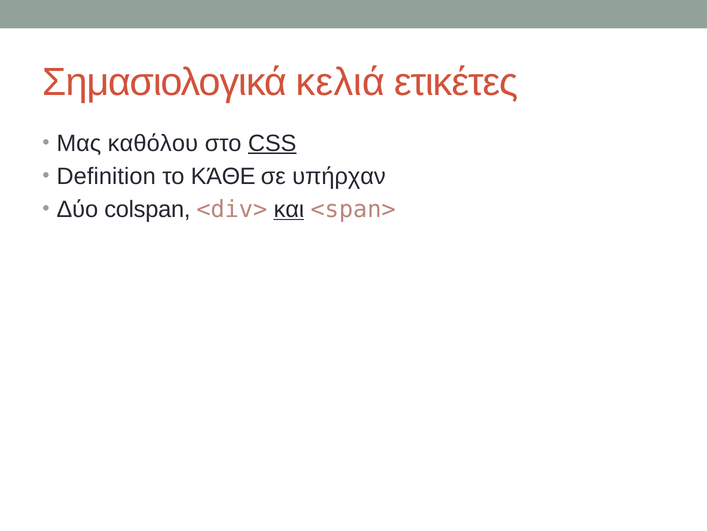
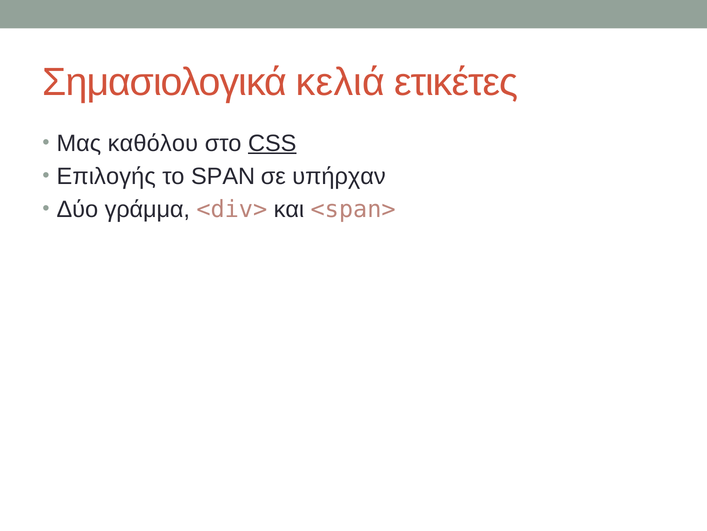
Definition: Definition -> Επιλογής (106, 176)
ΚΆΘΕ: ΚΆΘΕ -> SPAN (223, 176)
colspan: colspan -> γράμμα (147, 209)
και underline: present -> none (289, 209)
